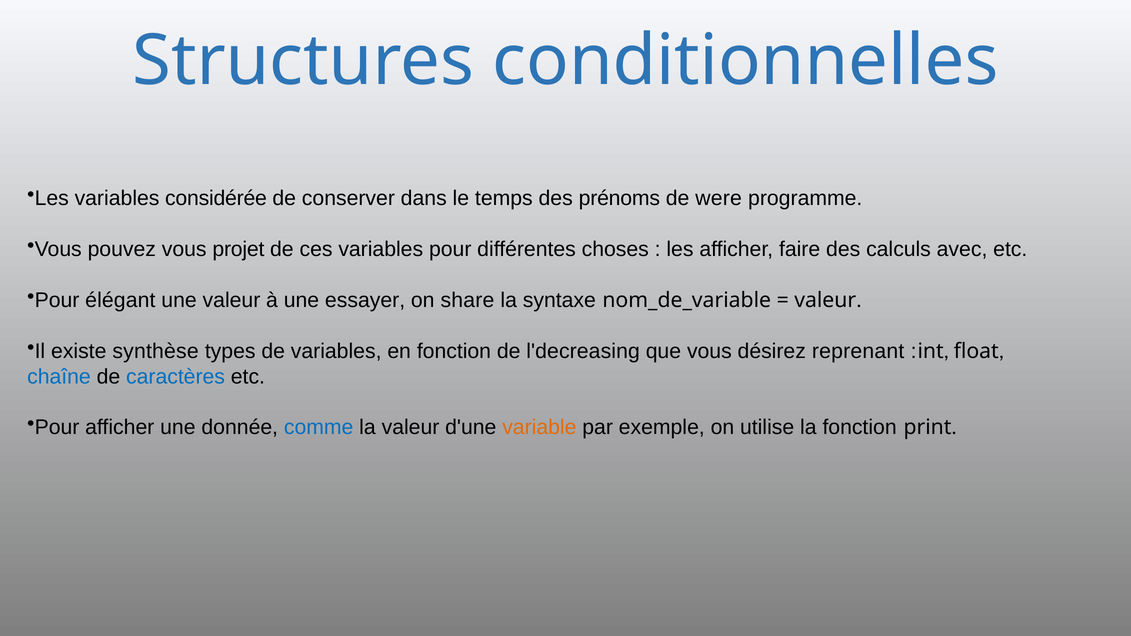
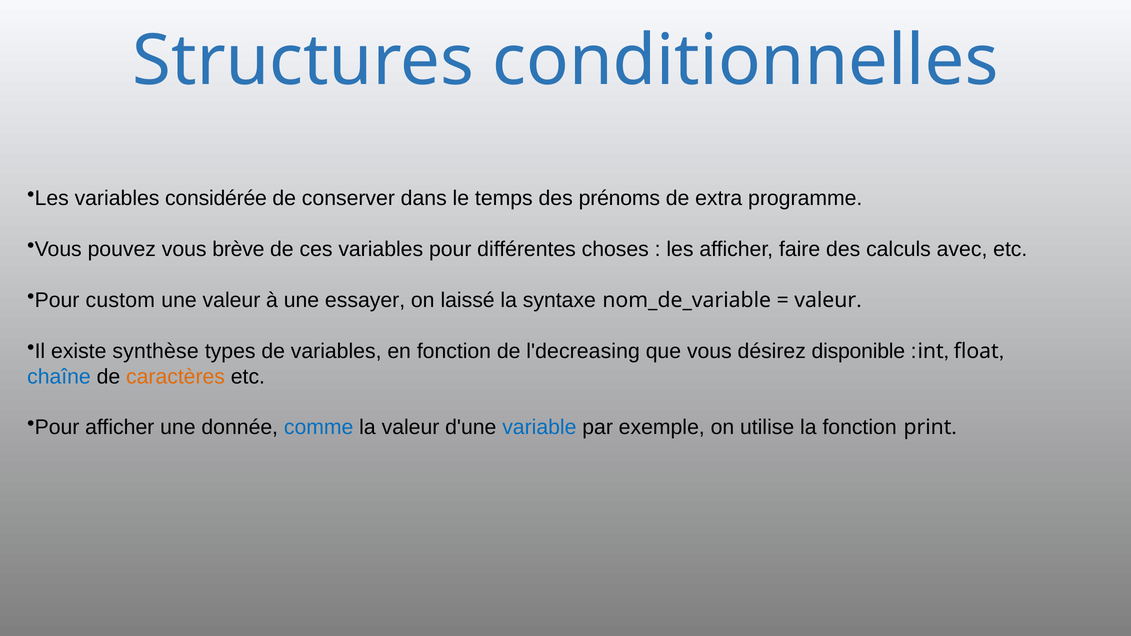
were: were -> extra (719, 198)
projet: projet -> brève (238, 249)
élégant: élégant -> custom (120, 300)
share: share -> laissé (468, 300)
reprenant: reprenant -> disponible (858, 351)
caractères colour: blue -> orange (176, 377)
variable colour: orange -> blue (539, 428)
